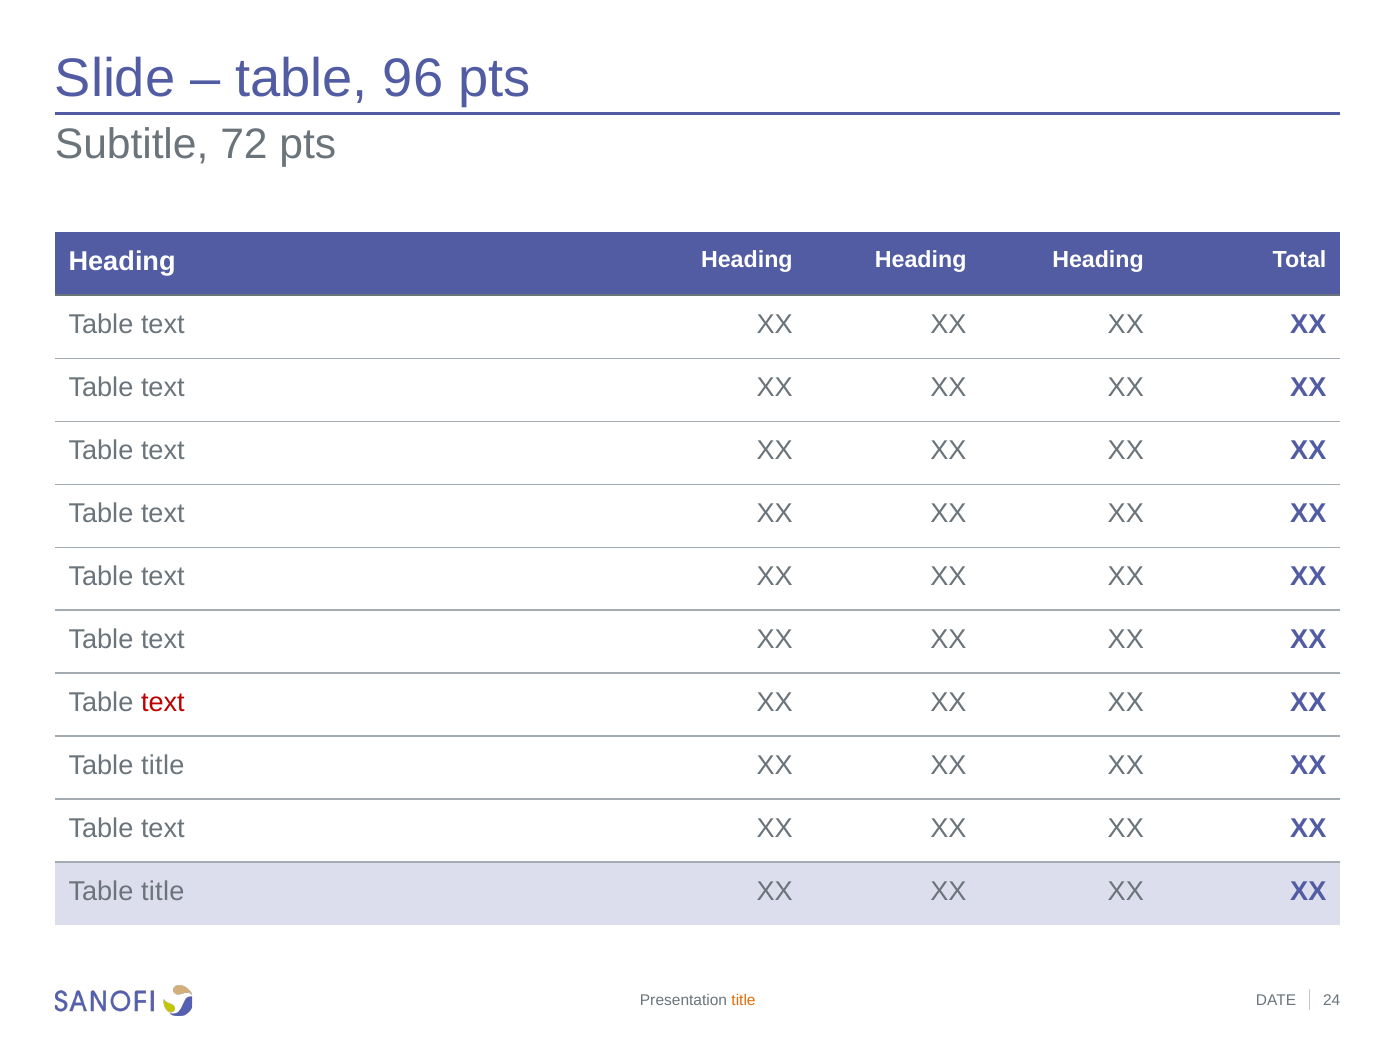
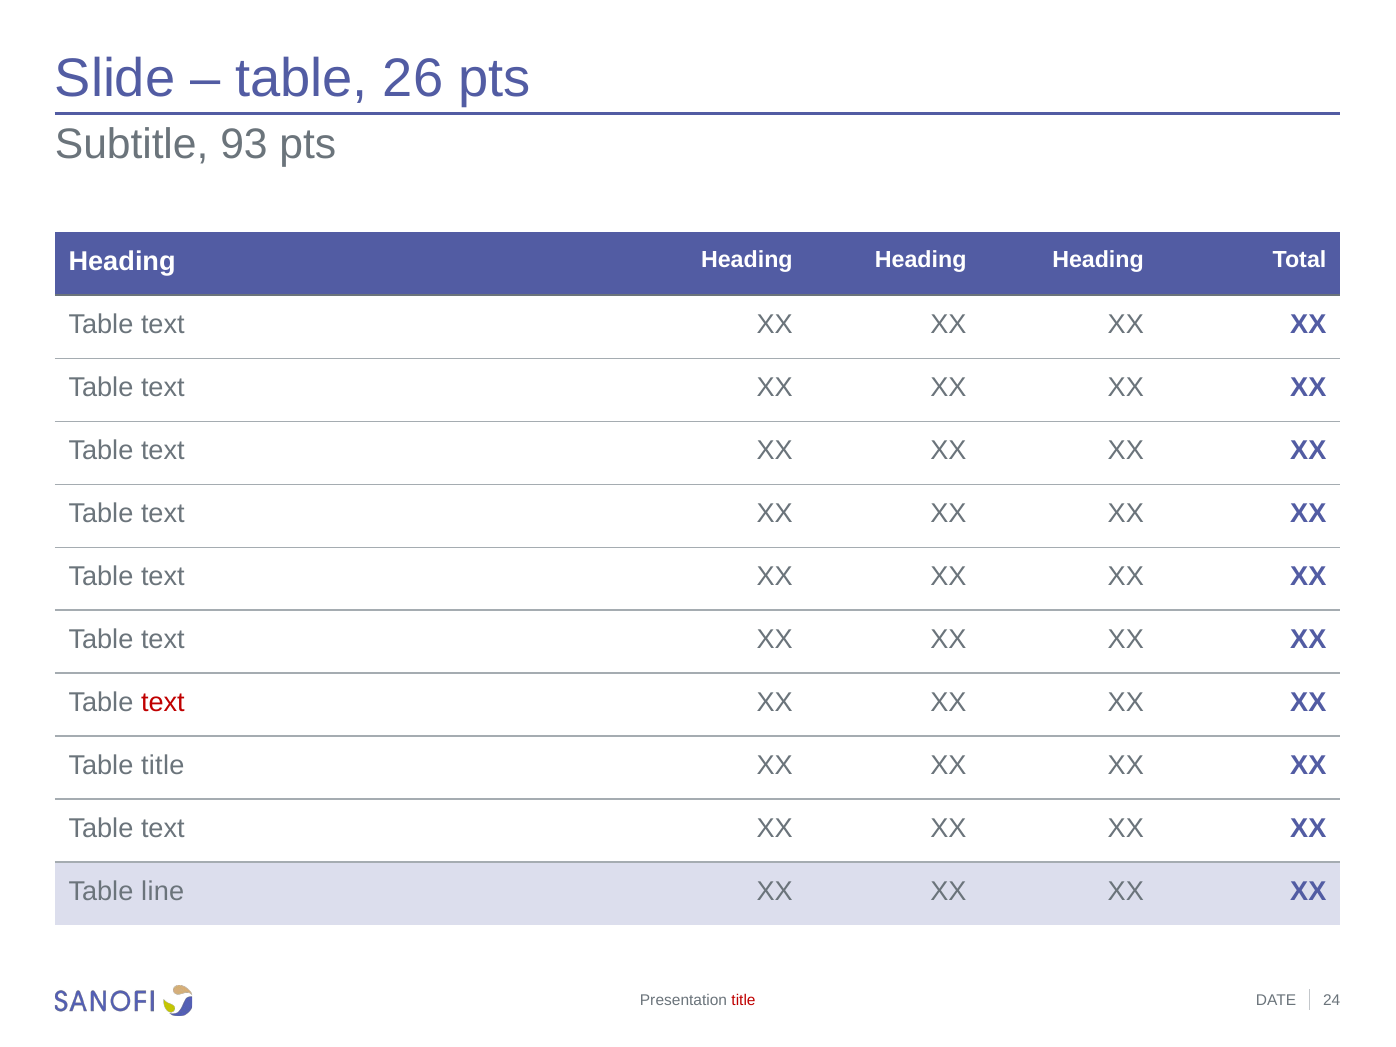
96: 96 -> 26 (413, 79)
72: 72 -> 93 (244, 145)
title: title -> line (163, 892)
title colour: orange -> red (744, 1001)
